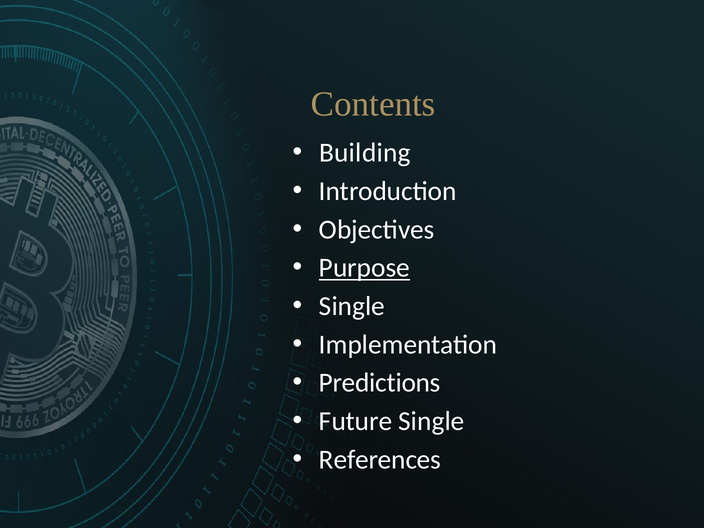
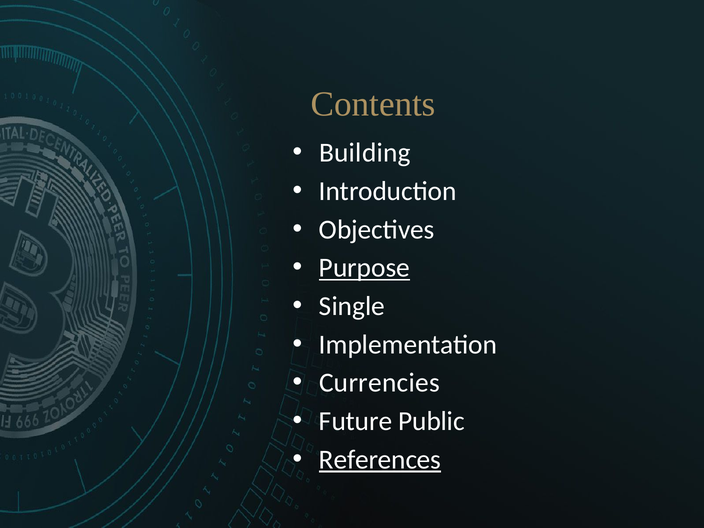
Predictions: Predictions -> Currencies (379, 383)
Future Single: Single -> Public (431, 421)
References underline: none -> present (380, 460)
